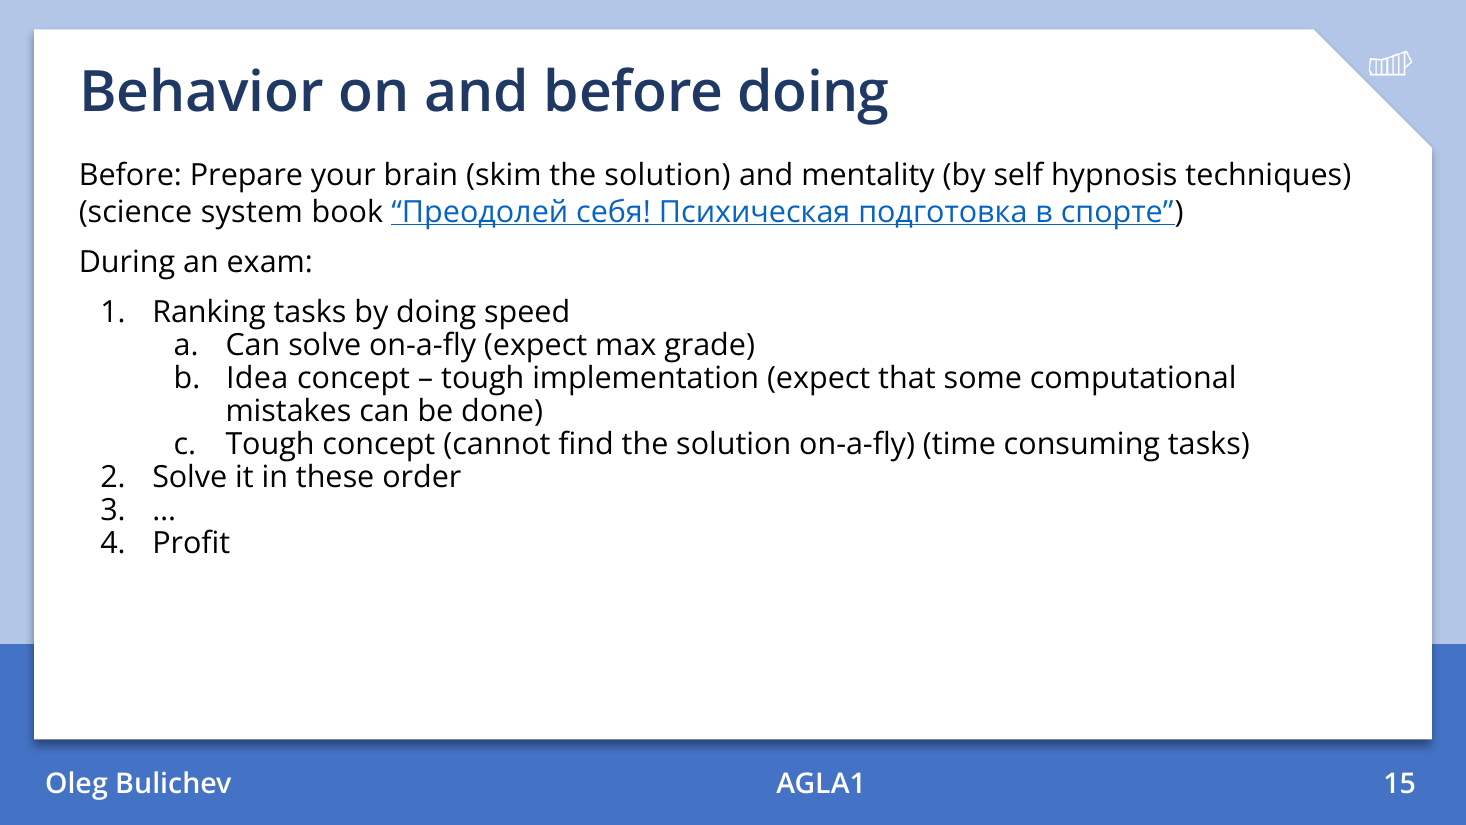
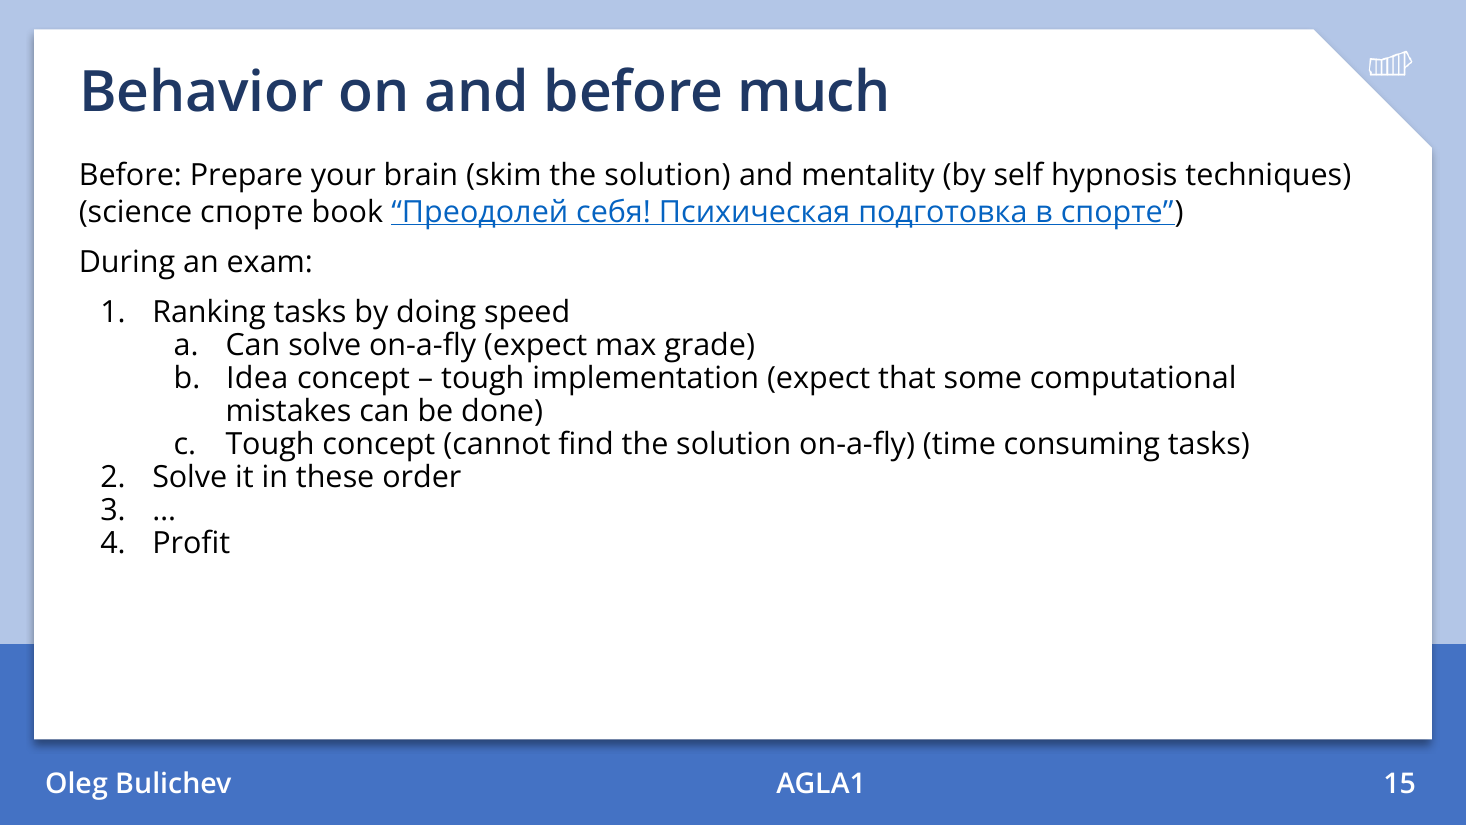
before doing: doing -> much (814, 93)
science system: system -> спорте (252, 212)
